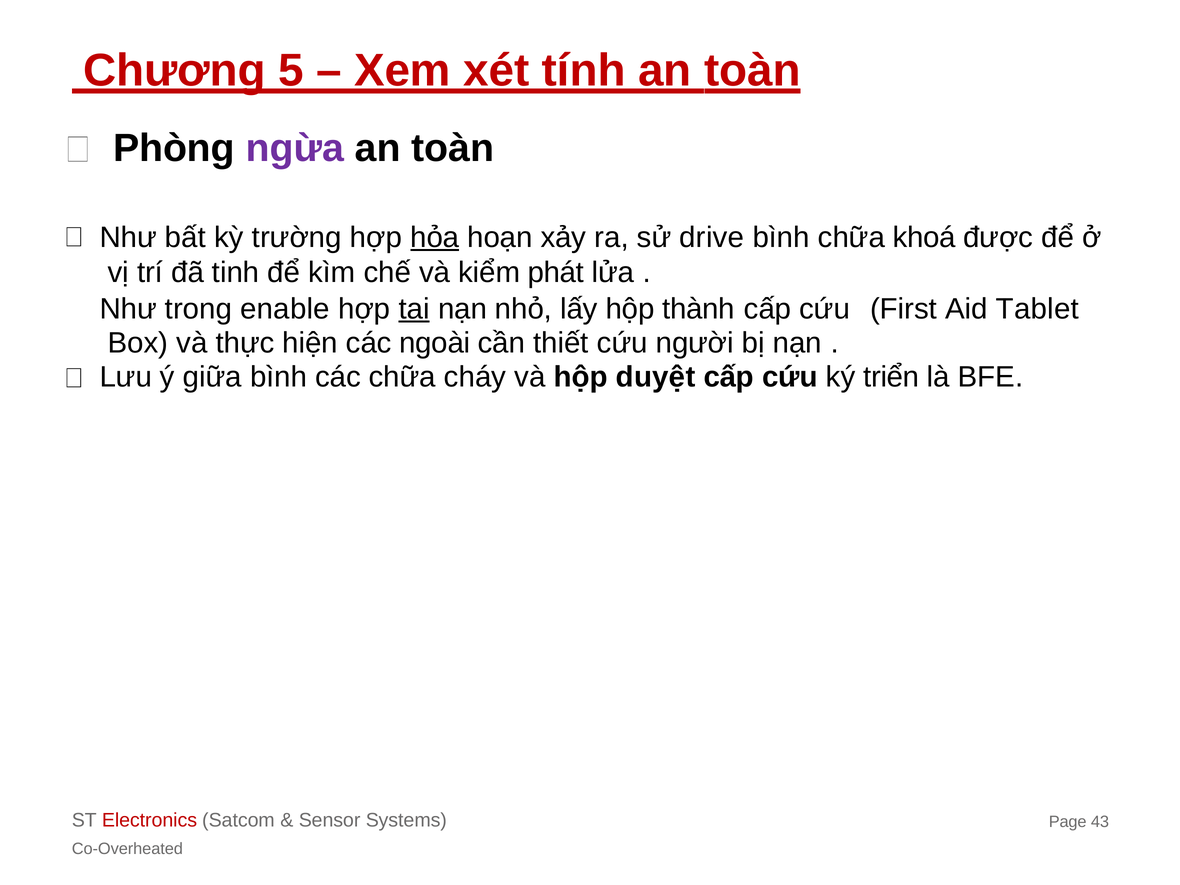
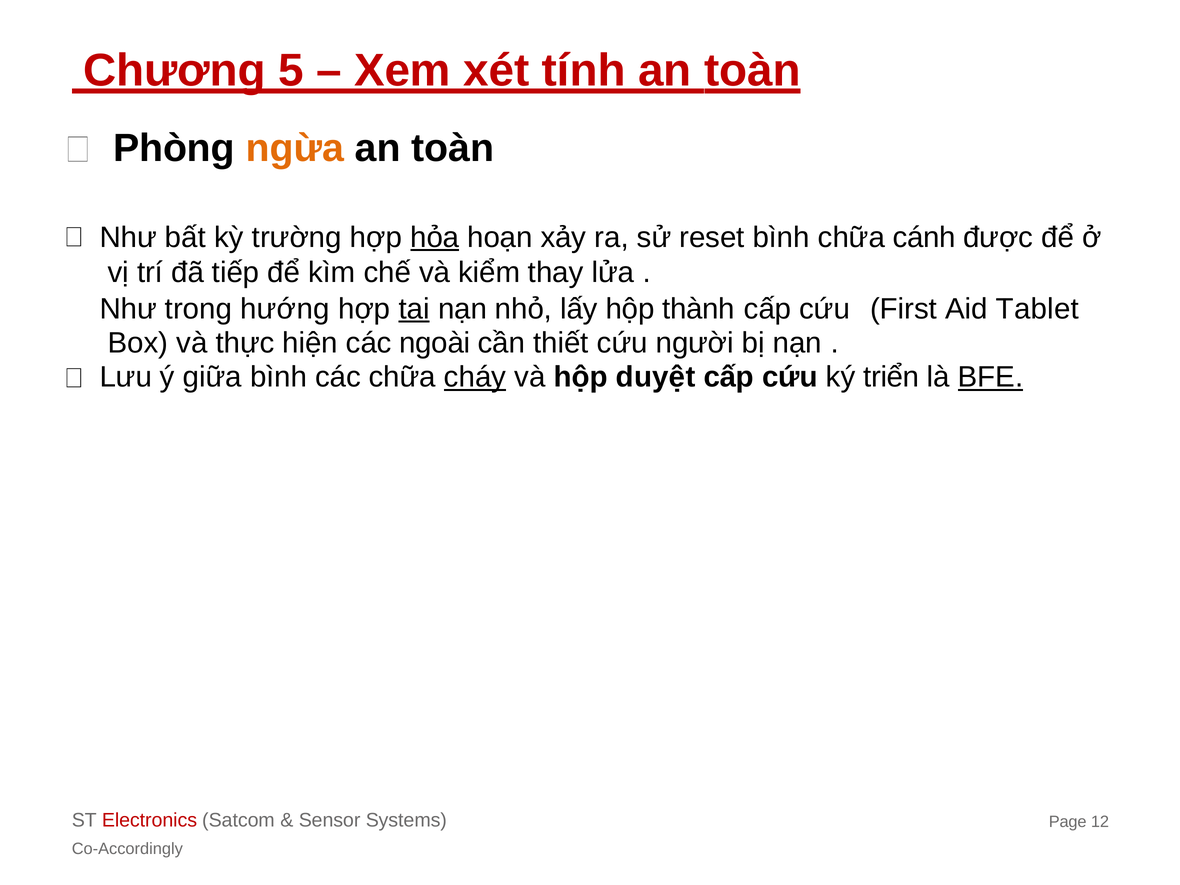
ngừa colour: purple -> orange (295, 148)
drive: drive -> reset (712, 237)
khoá: khoá -> cánh (924, 237)
tinh: tinh -> tiếp (236, 272)
phát: phát -> thay (556, 272)
enable: enable -> hướng (285, 309)
cháy underline: none -> present (475, 377)
BFE underline: none -> present (991, 377)
43: 43 -> 12 (1100, 822)
Co-Overheated: Co-Overheated -> Co-Accordingly (127, 849)
